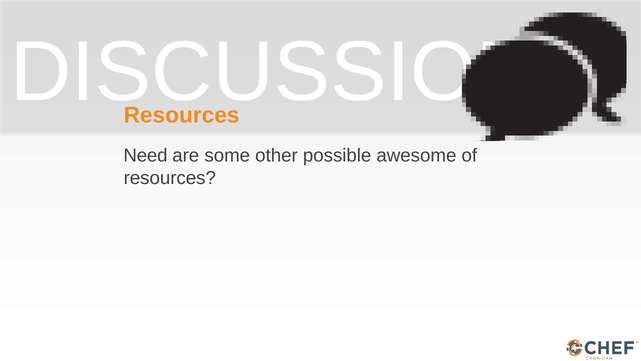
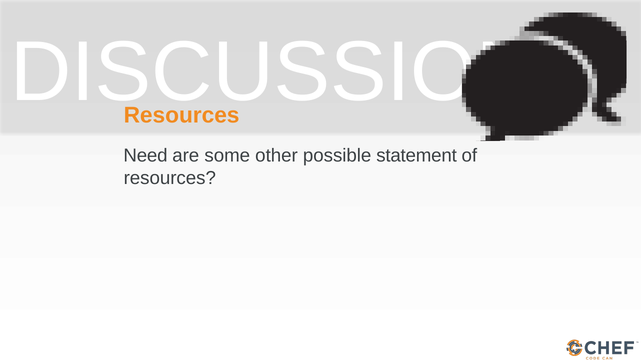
awesome: awesome -> statement (417, 156)
